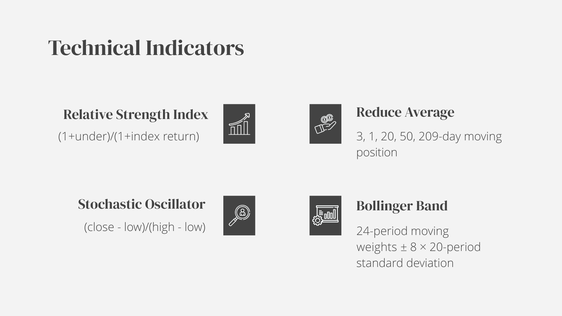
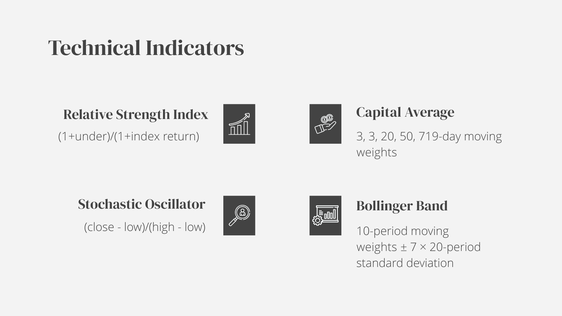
Reduce: Reduce -> Capital (379, 112)
3 1: 1 -> 3 (373, 137)
209-day: 209-day -> 719-day (440, 137)
position: position -> weights (377, 153)
24-period: 24-period -> 10-period (382, 231)
8: 8 -> 7 (413, 247)
